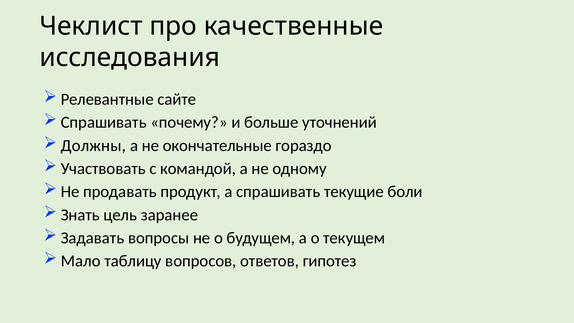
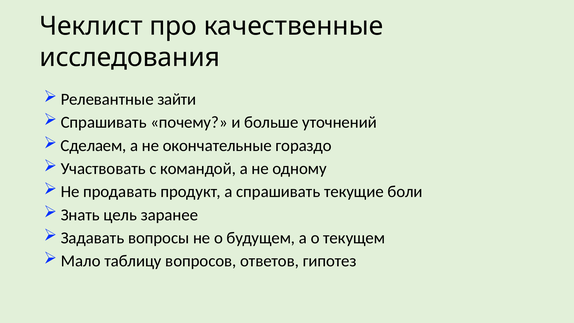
сайте: сайте -> зайти (177, 99)
Должны: Должны -> Сделаем (94, 145)
